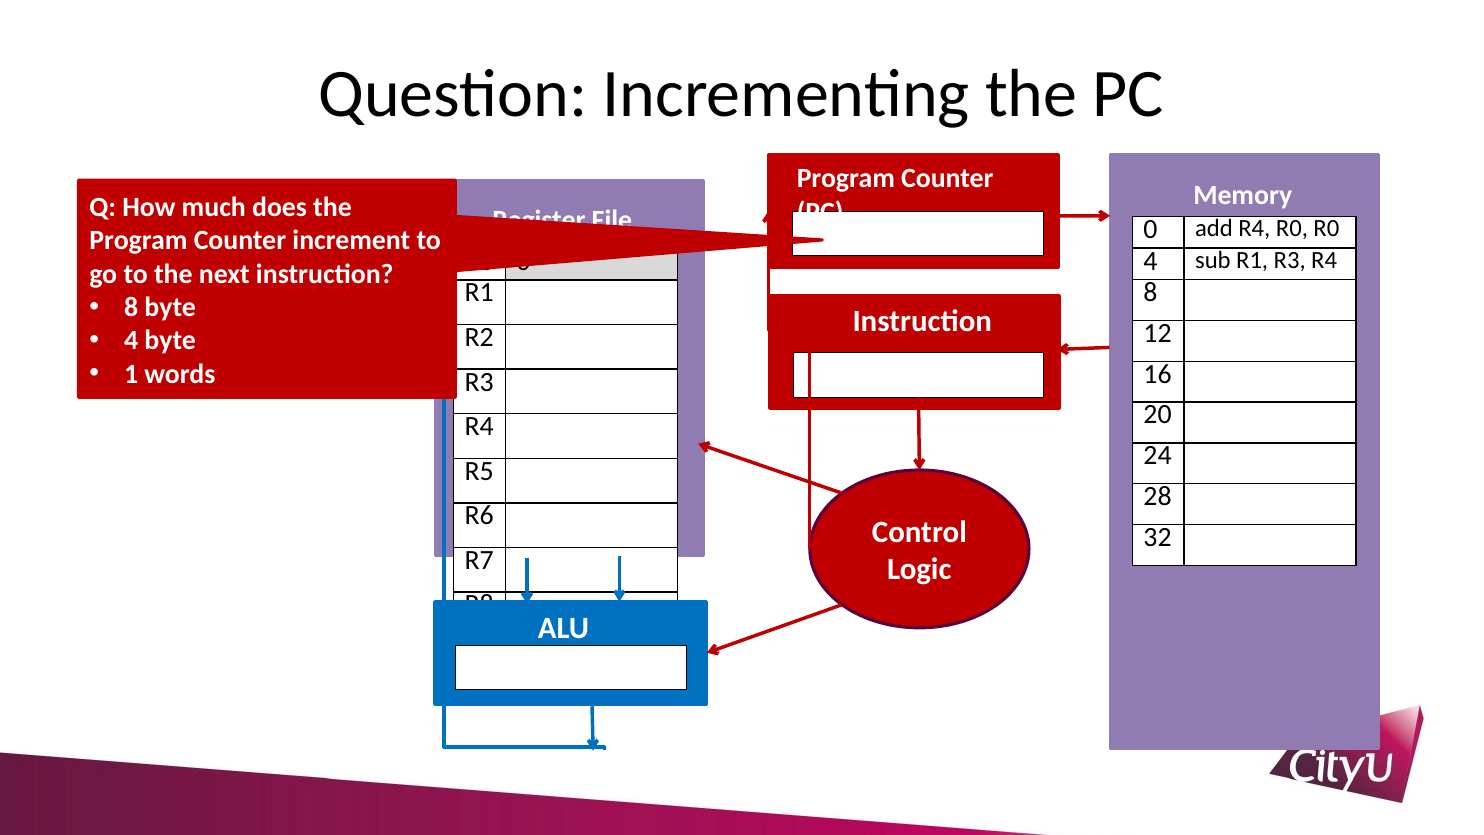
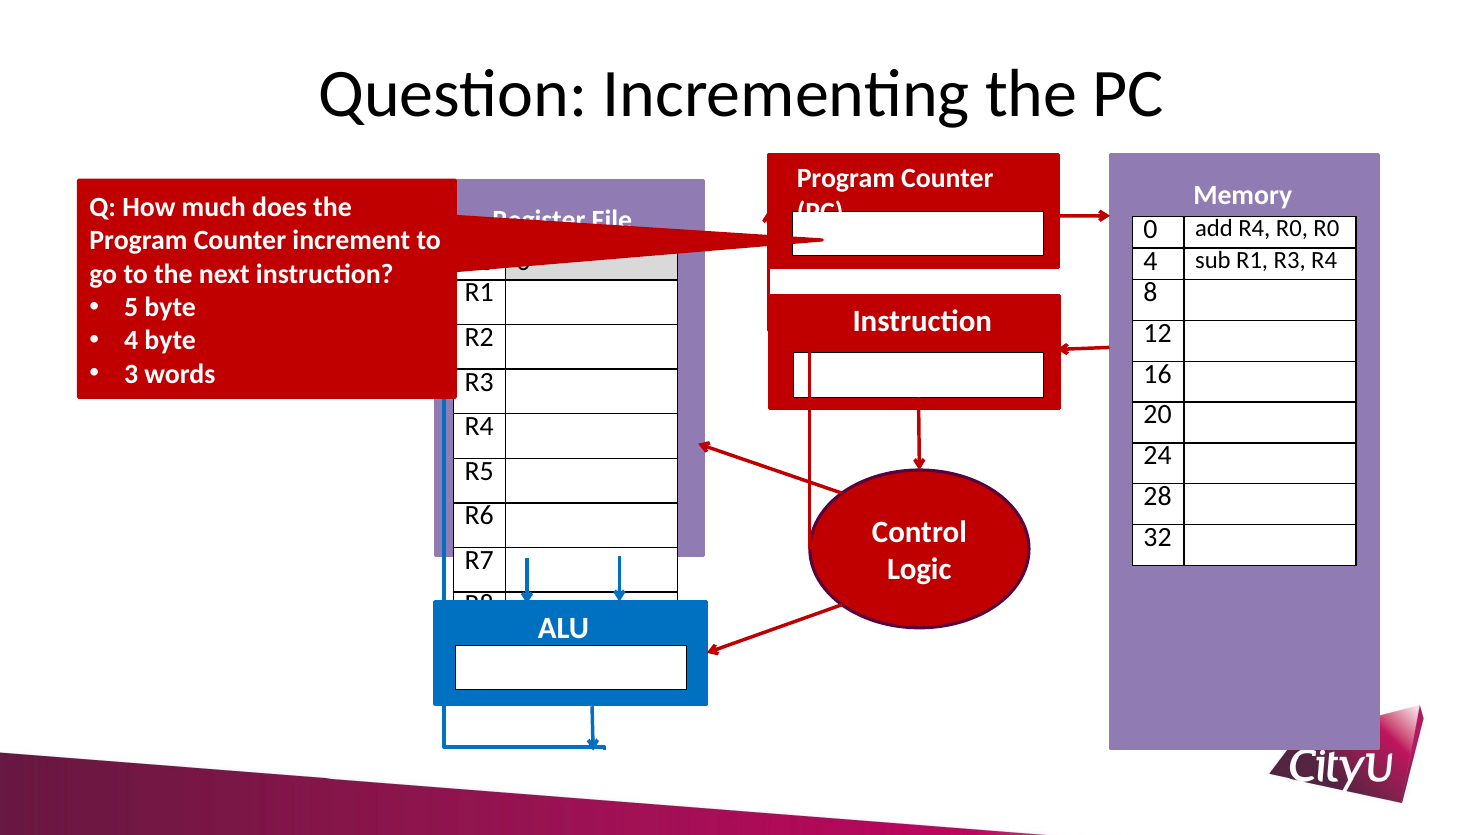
8: 8 -> 5 (131, 307)
1: 1 -> 3 (131, 374)
